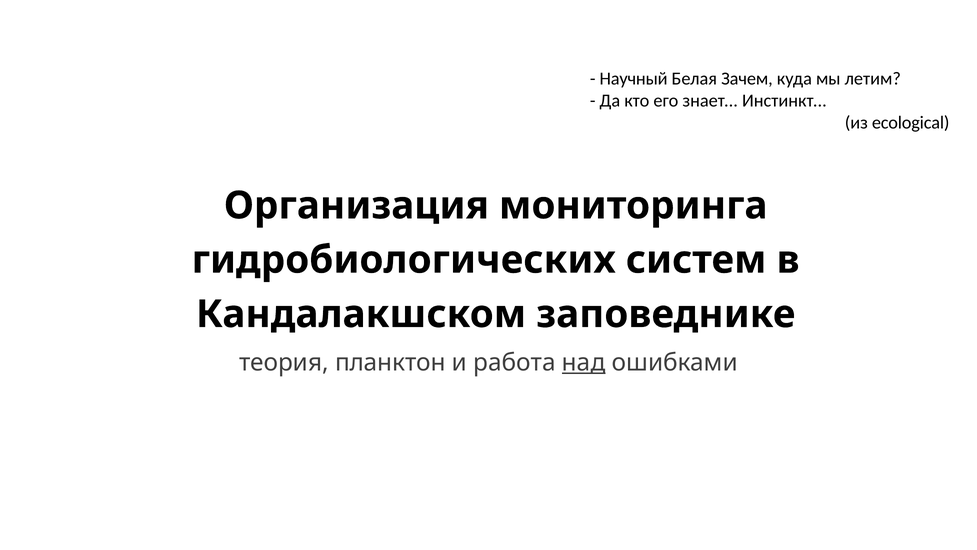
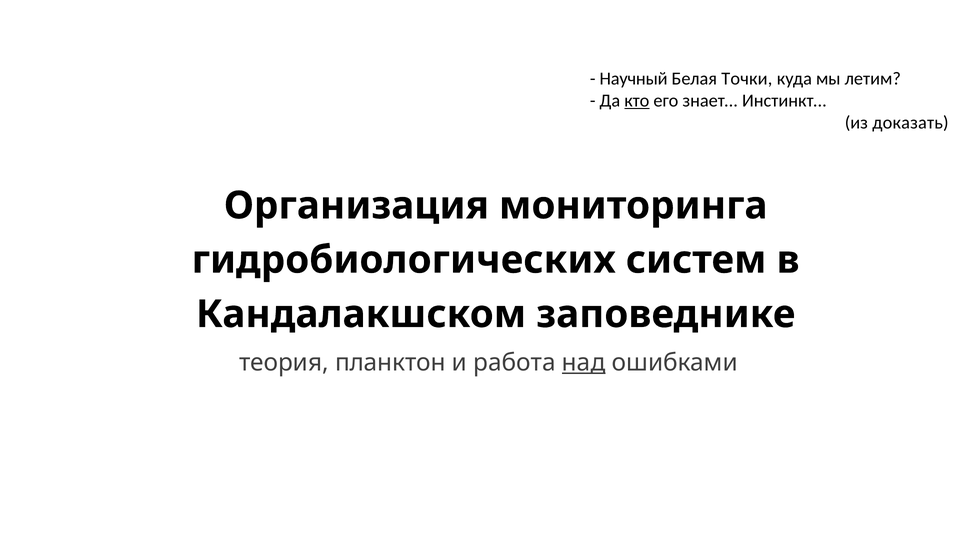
Зачем: Зачем -> Точки (747, 79)
кто underline: none -> present (637, 101)
ecological: ecological -> доказать (910, 123)
